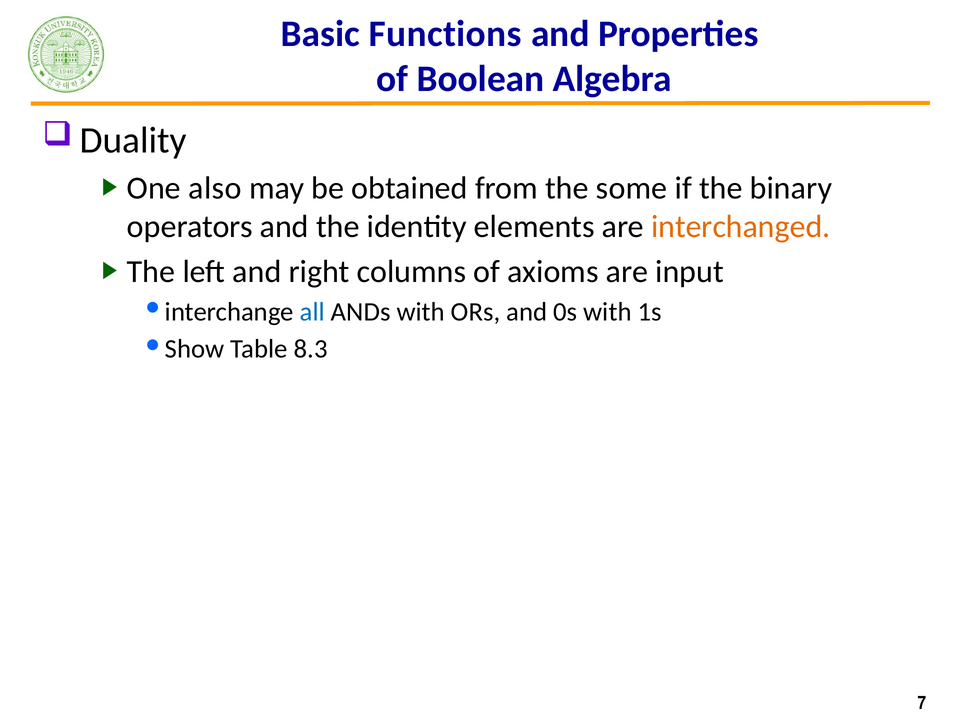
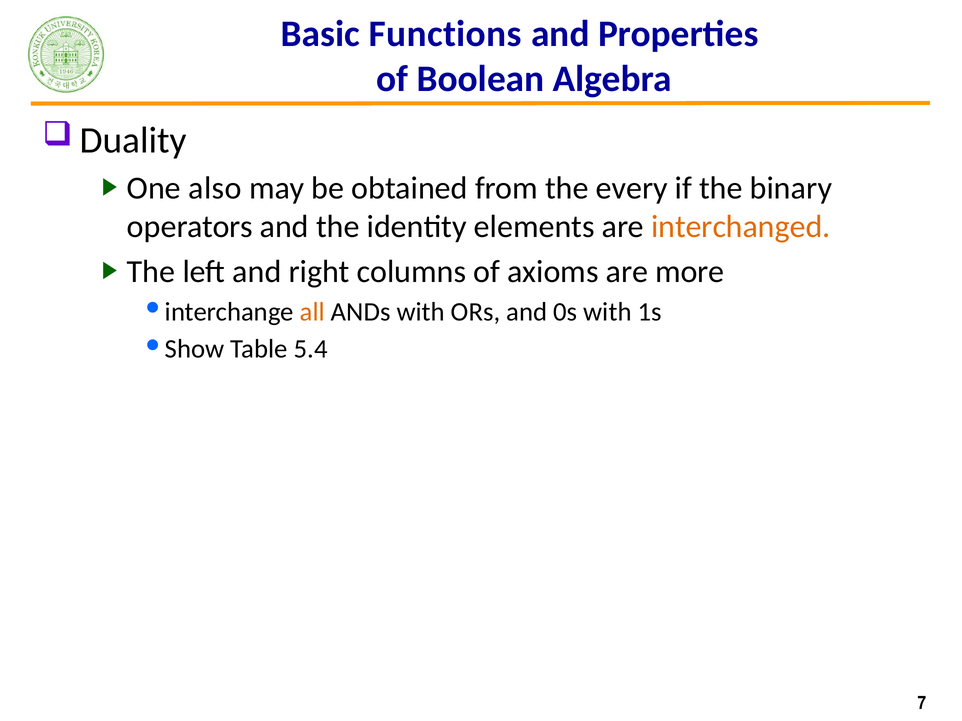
some: some -> every (632, 188)
input: input -> more (690, 272)
all colour: blue -> orange (312, 312)
8.3: 8.3 -> 5.4 (311, 349)
